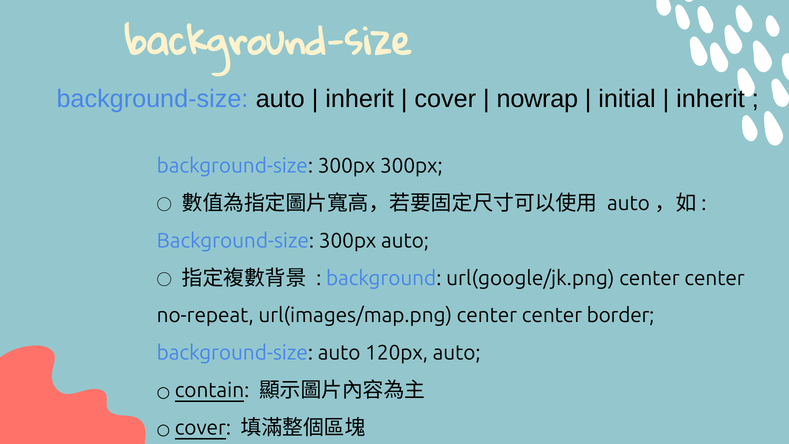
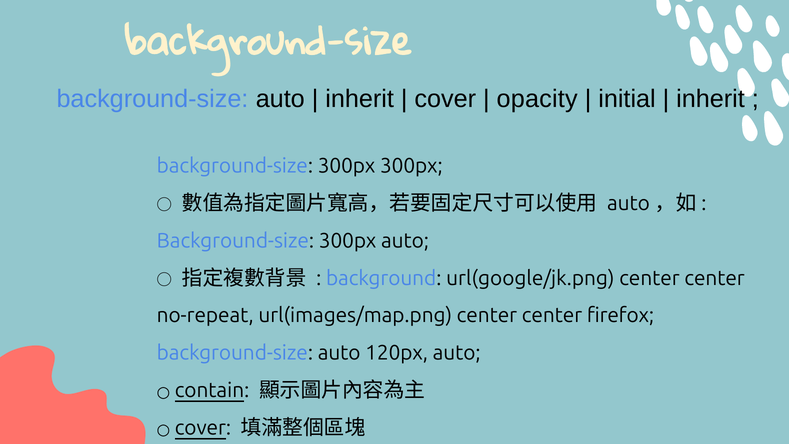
nowrap: nowrap -> opacity (537, 99)
border: border -> firefox (620, 316)
